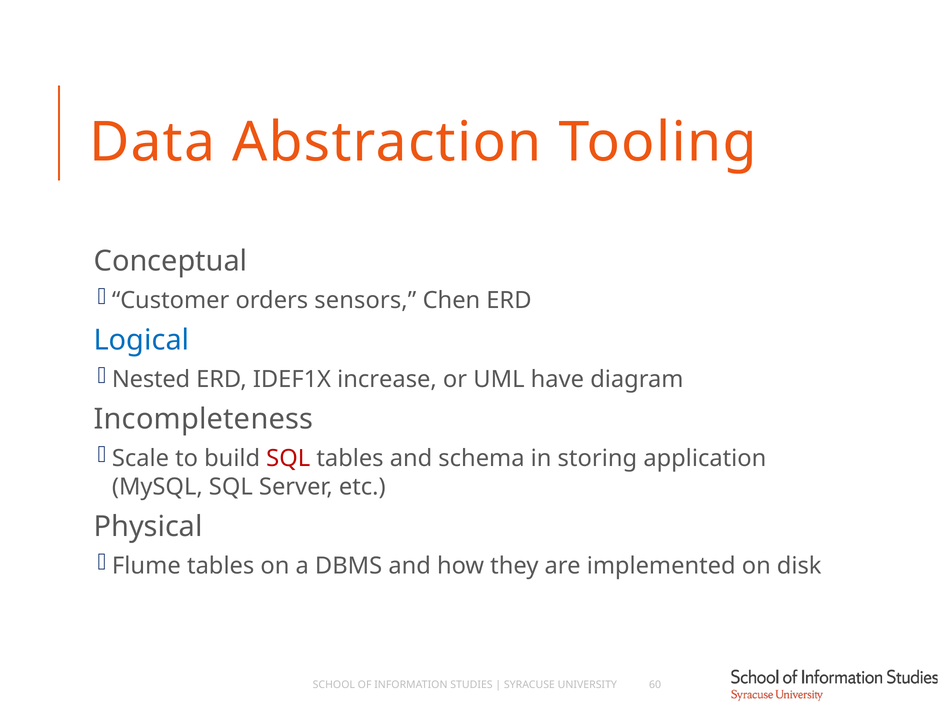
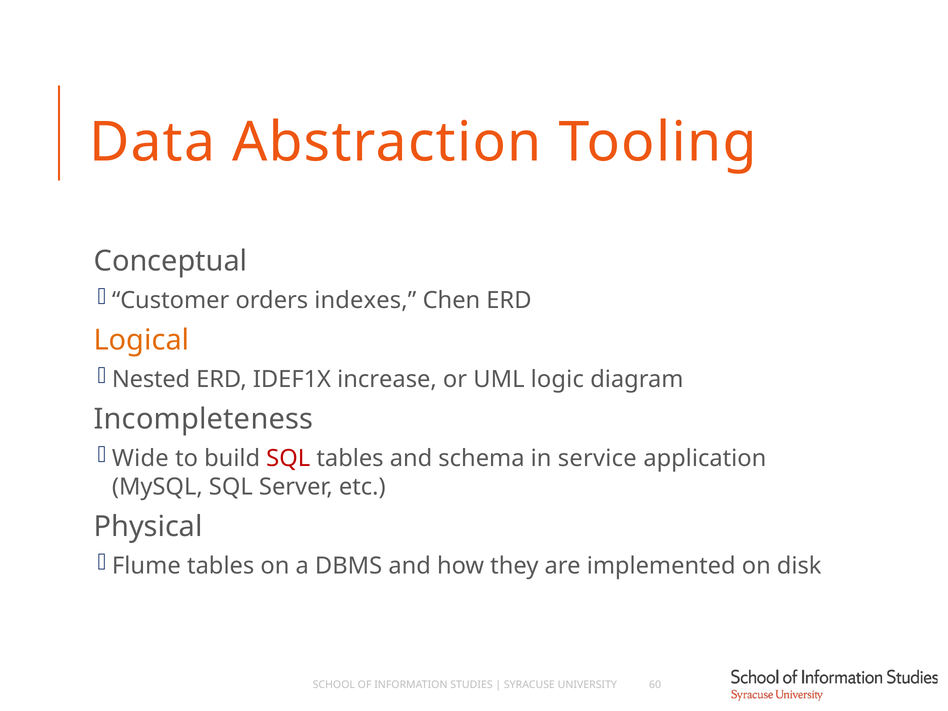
sensors: sensors -> indexes (365, 300)
Logical colour: blue -> orange (142, 340)
have: have -> logic (557, 379)
Scale: Scale -> Wide (140, 458)
storing: storing -> service (597, 458)
